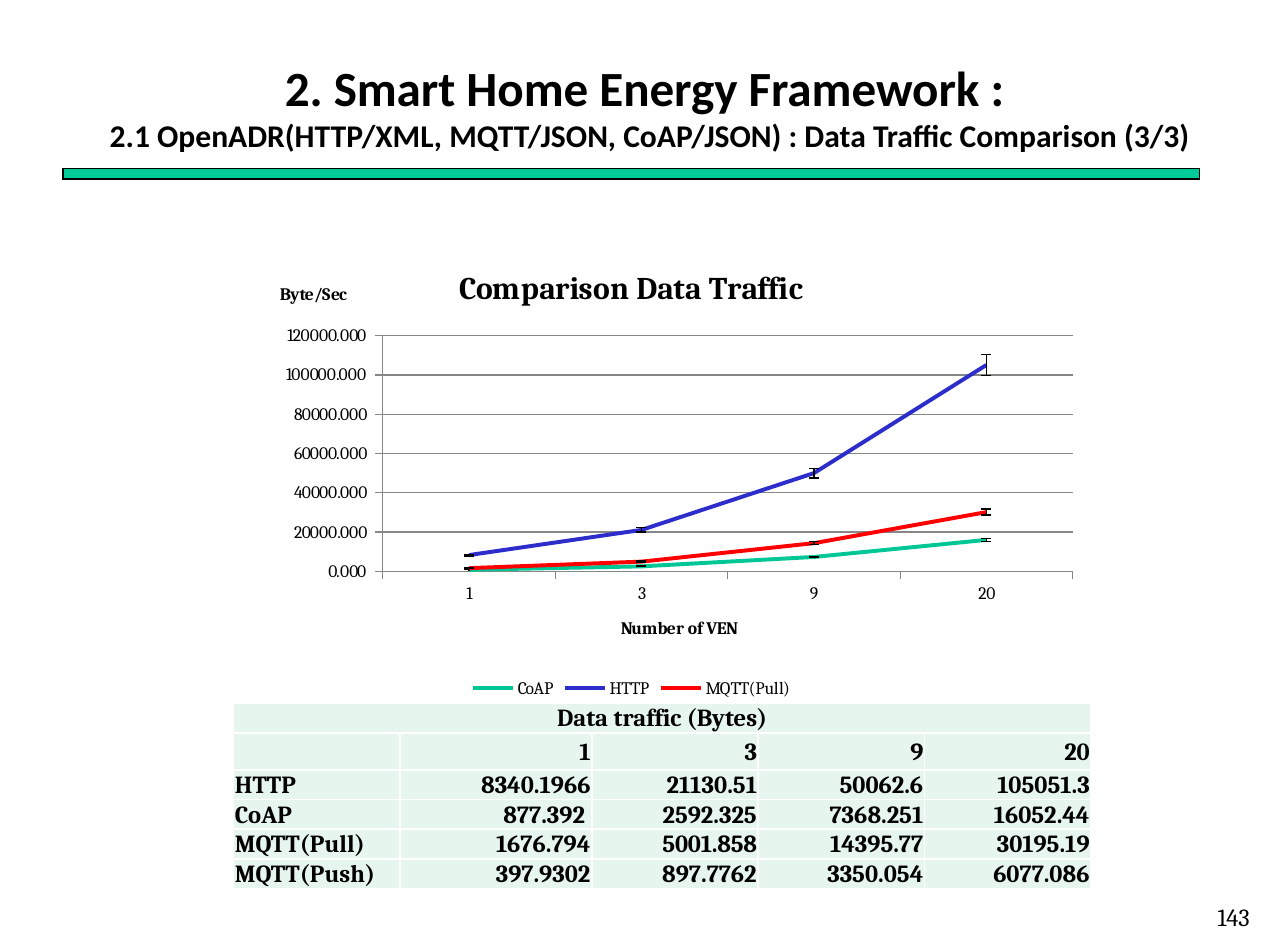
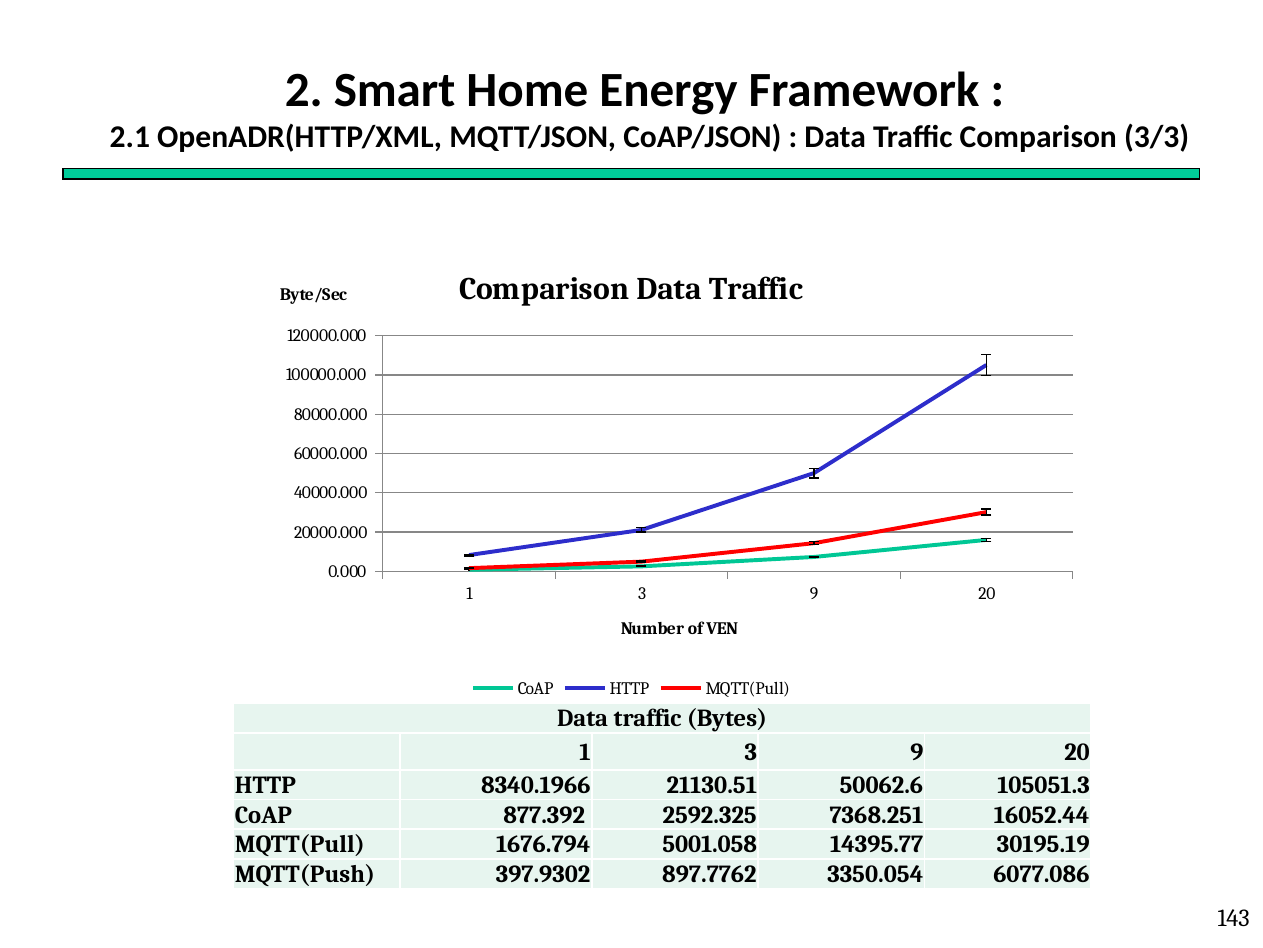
5001.858: 5001.858 -> 5001.058 (710, 844)
